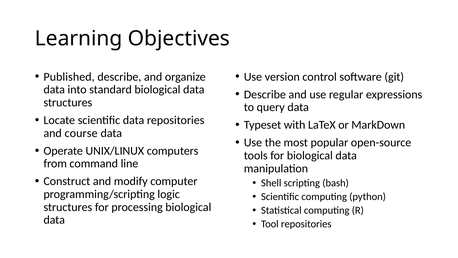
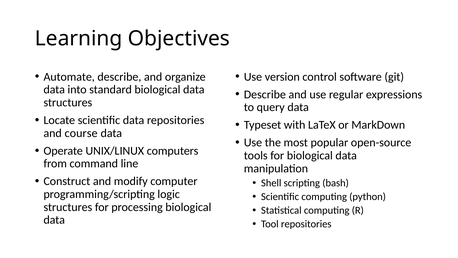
Published: Published -> Automate (69, 77)
